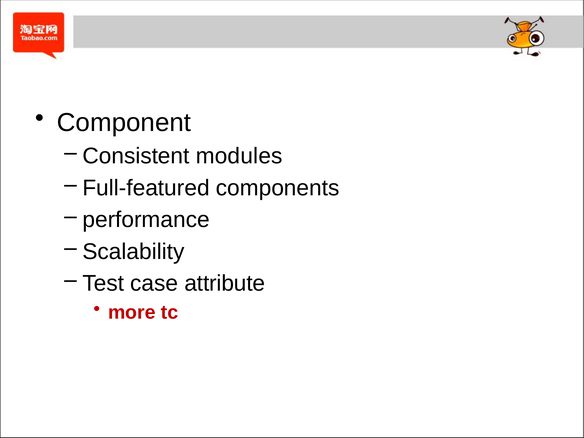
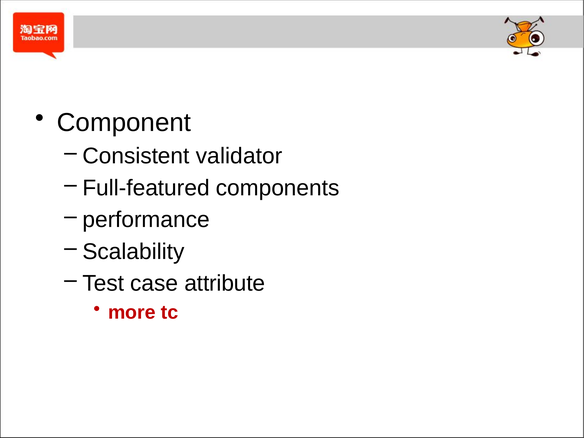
modules: modules -> validator (239, 156)
